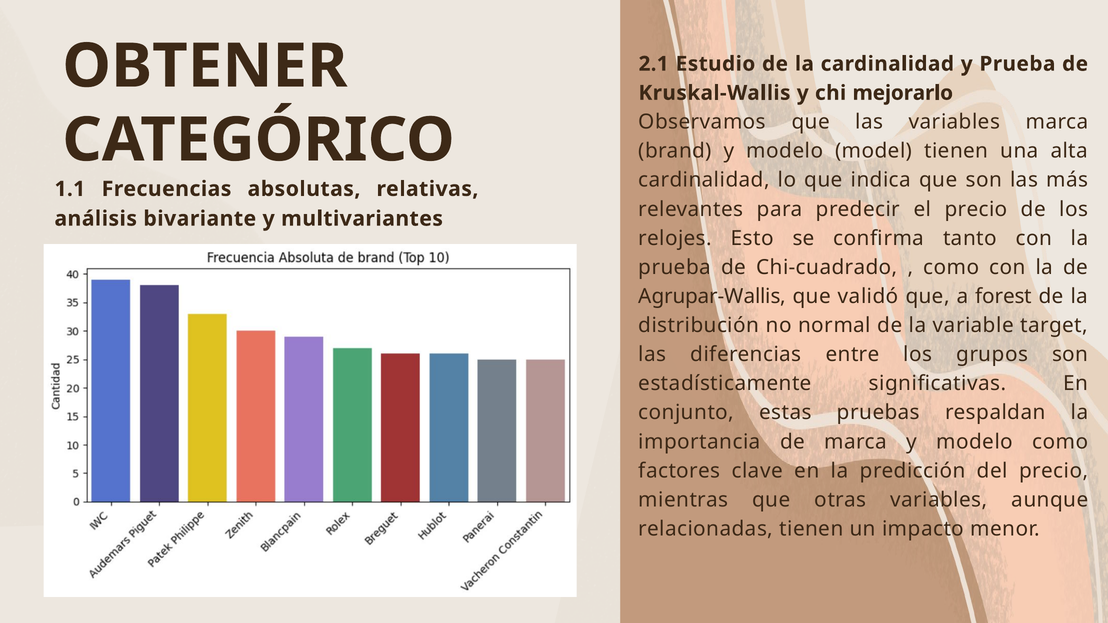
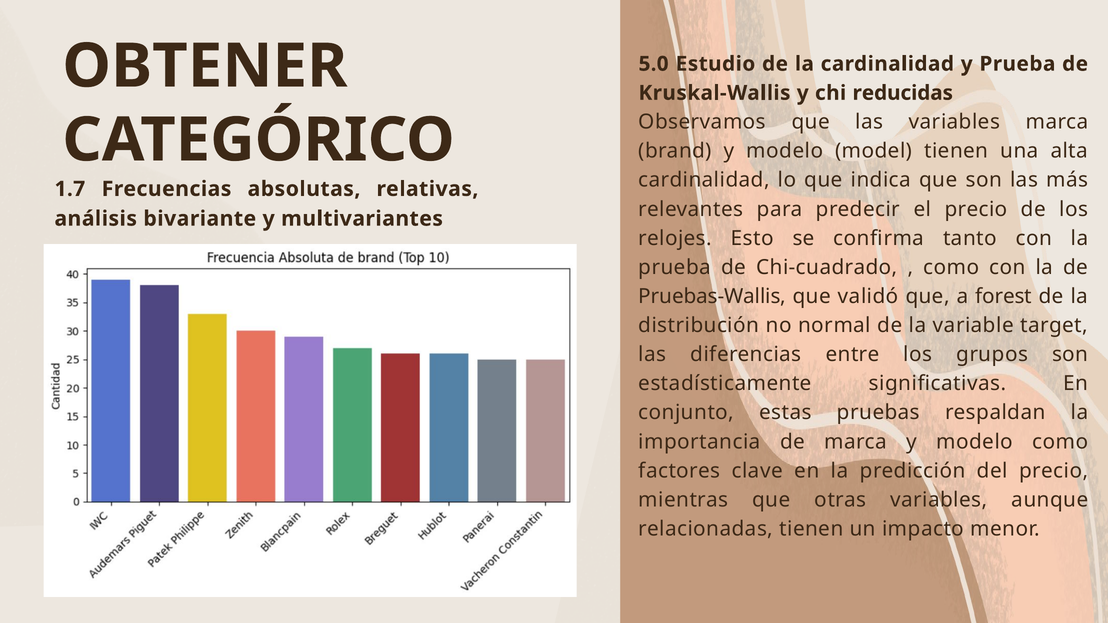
2.1: 2.1 -> 5.0 (654, 64)
mejorarlo: mejorarlo -> reducidas (903, 93)
1.1: 1.1 -> 1.7 (70, 189)
Agrupar-Wallis: Agrupar-Wallis -> Pruebas-Wallis (712, 297)
